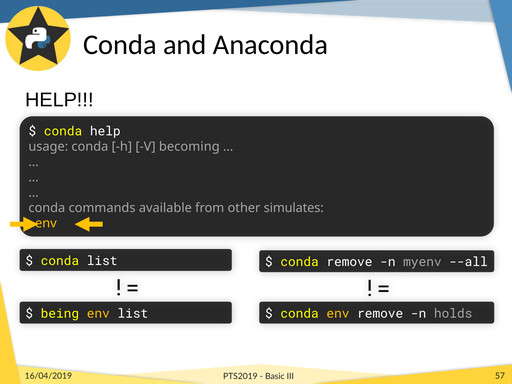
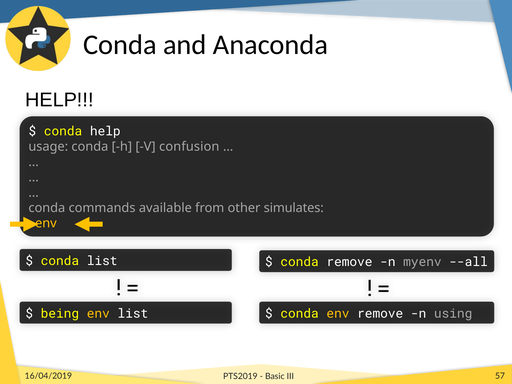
becoming: becoming -> confusion (189, 147)
holds: holds -> using (453, 313)
